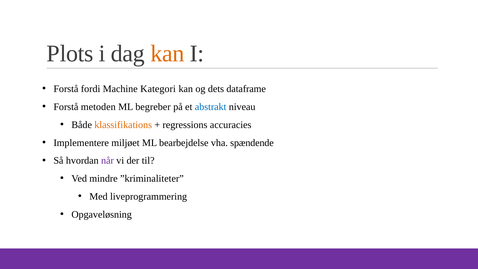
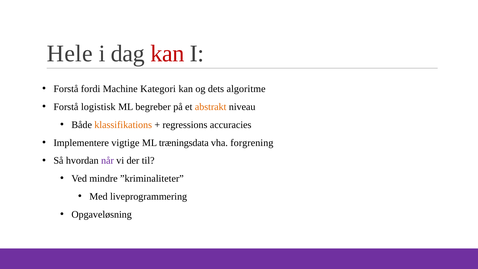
Plots: Plots -> Hele (70, 54)
kan colour: orange -> red (167, 54)
dataframe: dataframe -> algoritme (246, 89)
metoden: metoden -> logistisk (98, 107)
abstrakt colour: blue -> orange (211, 107)
miljøet: miljøet -> vigtige (125, 143)
bearbejdelse: bearbejdelse -> træningsdata (184, 143)
spændende: spændende -> forgrening (252, 143)
